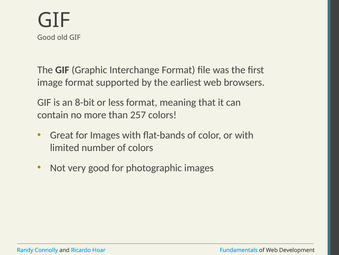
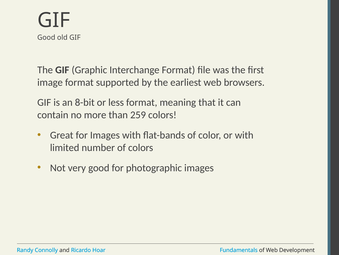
257: 257 -> 259 (138, 115)
